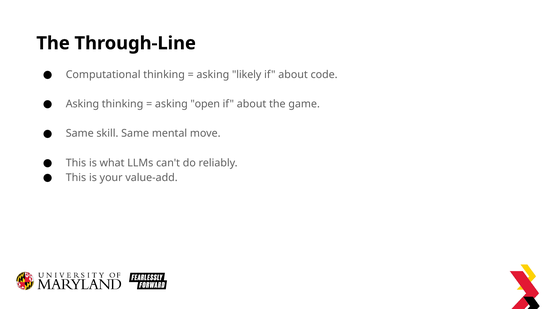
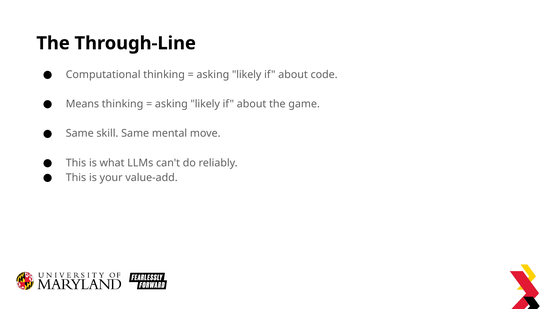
Asking: Asking -> Means (82, 104)
open: open -> likely (205, 104)
